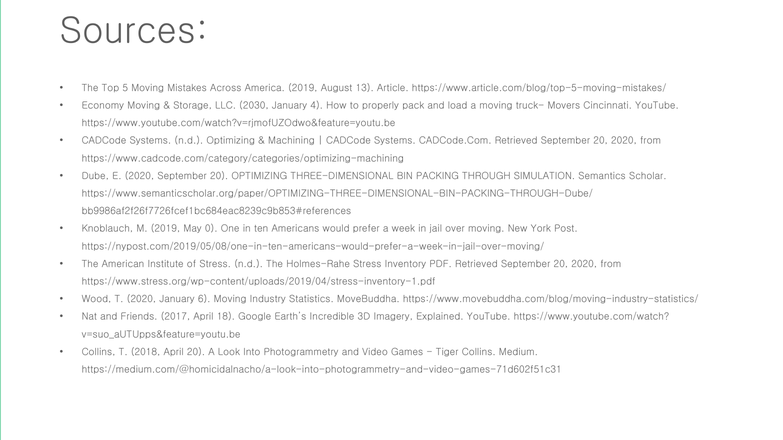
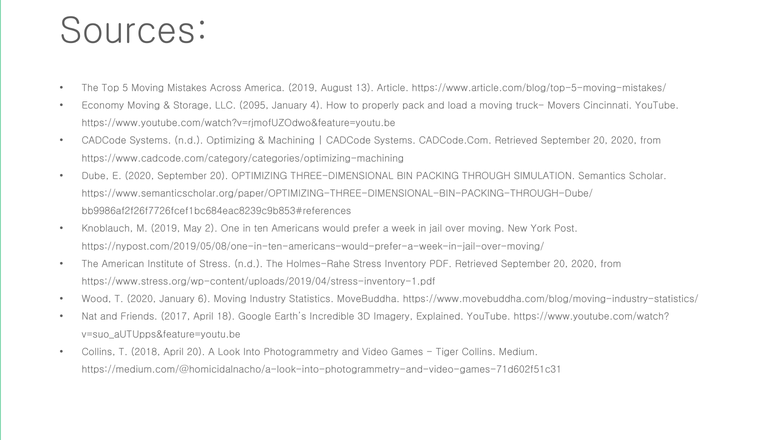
2030: 2030 -> 2095 (254, 106)
0: 0 -> 2 (211, 229)
